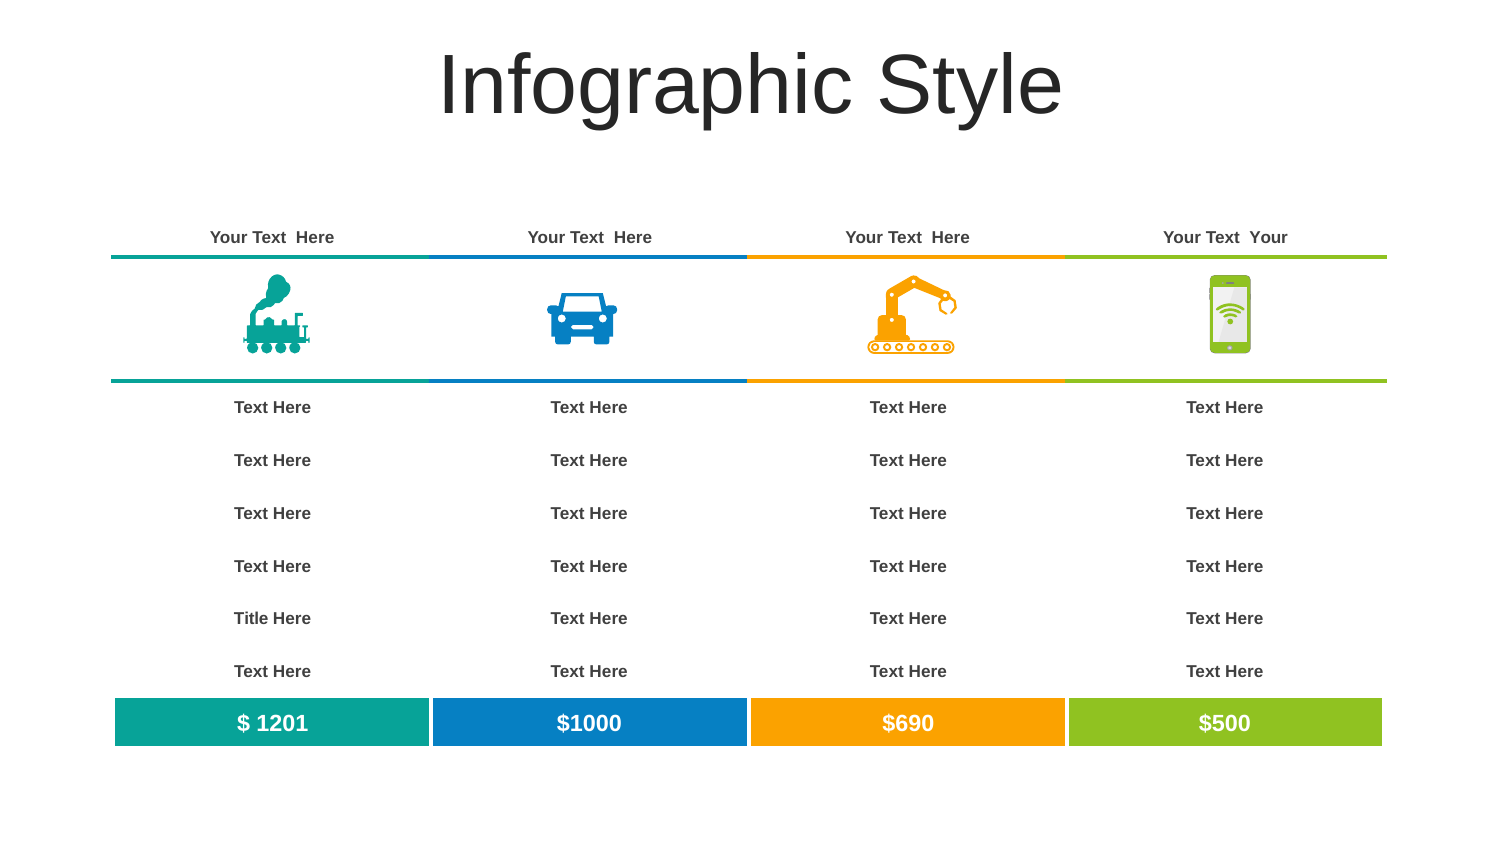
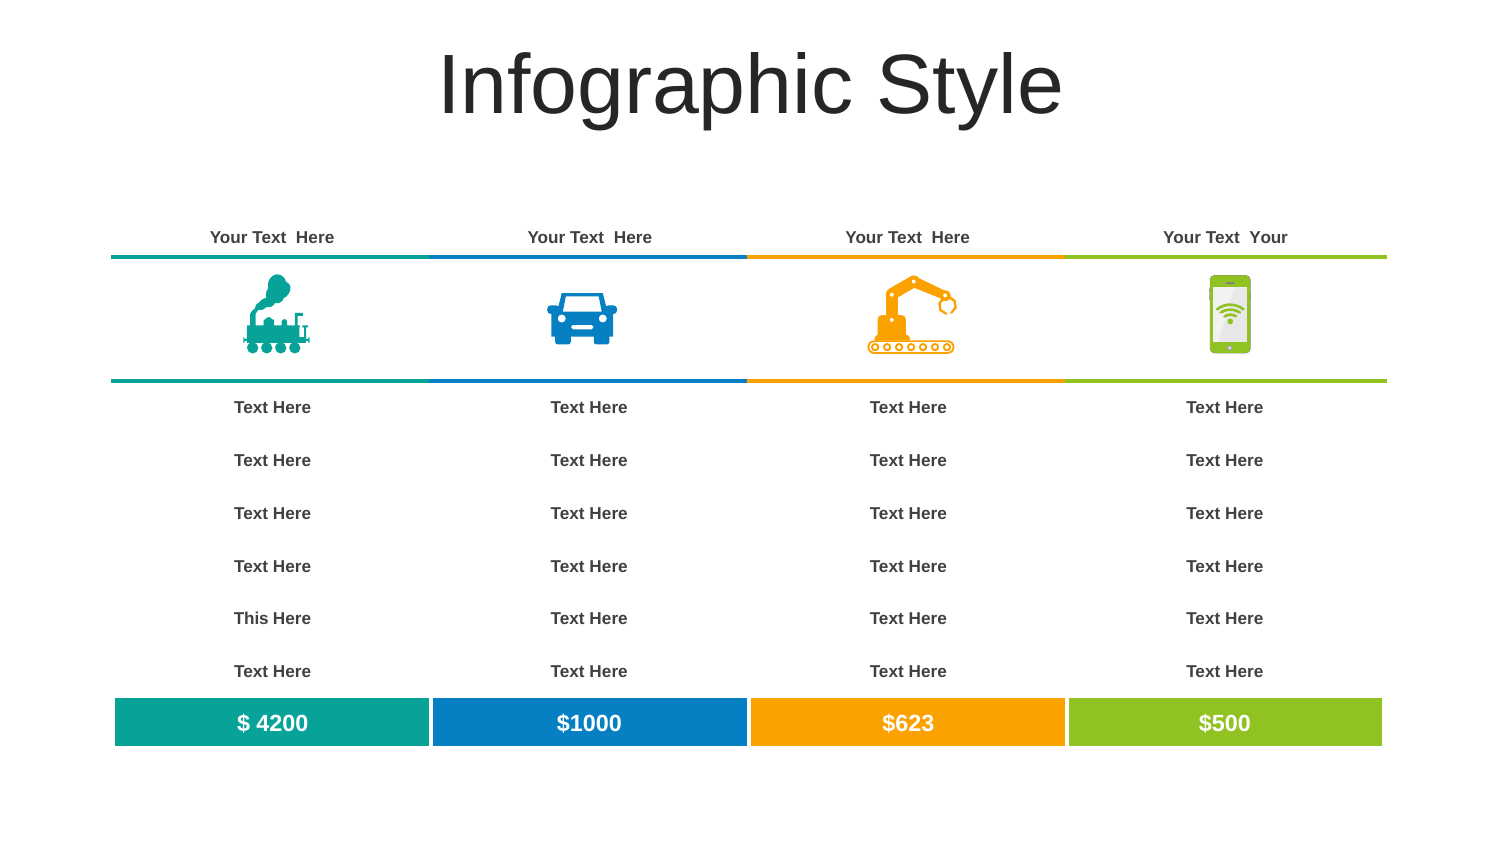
Title: Title -> This (251, 620)
1201: 1201 -> 4200 (282, 724)
$690: $690 -> $623 (908, 724)
